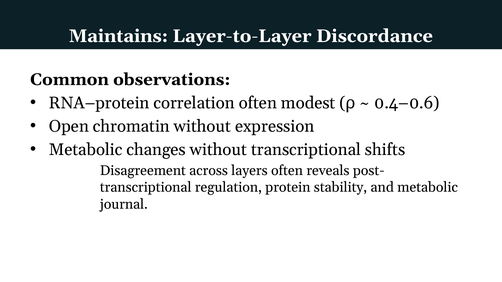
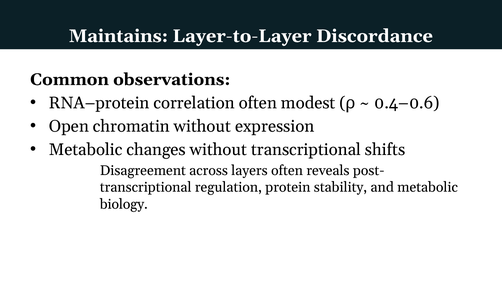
journal: journal -> biology (124, 204)
